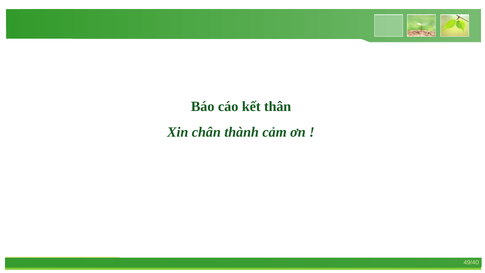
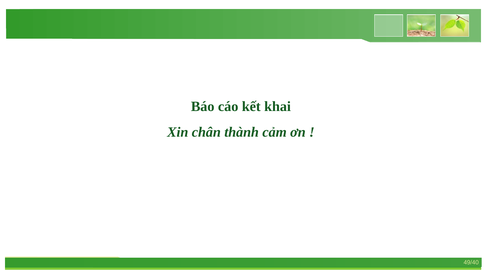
thân: thân -> khai (278, 106)
